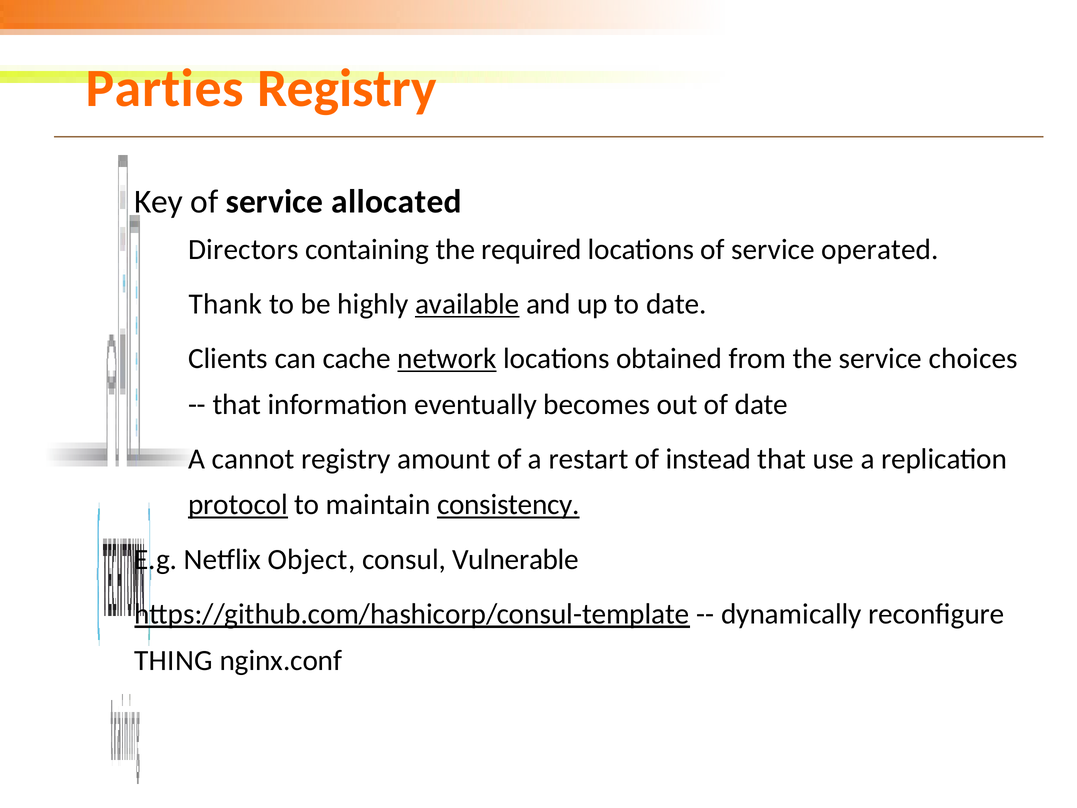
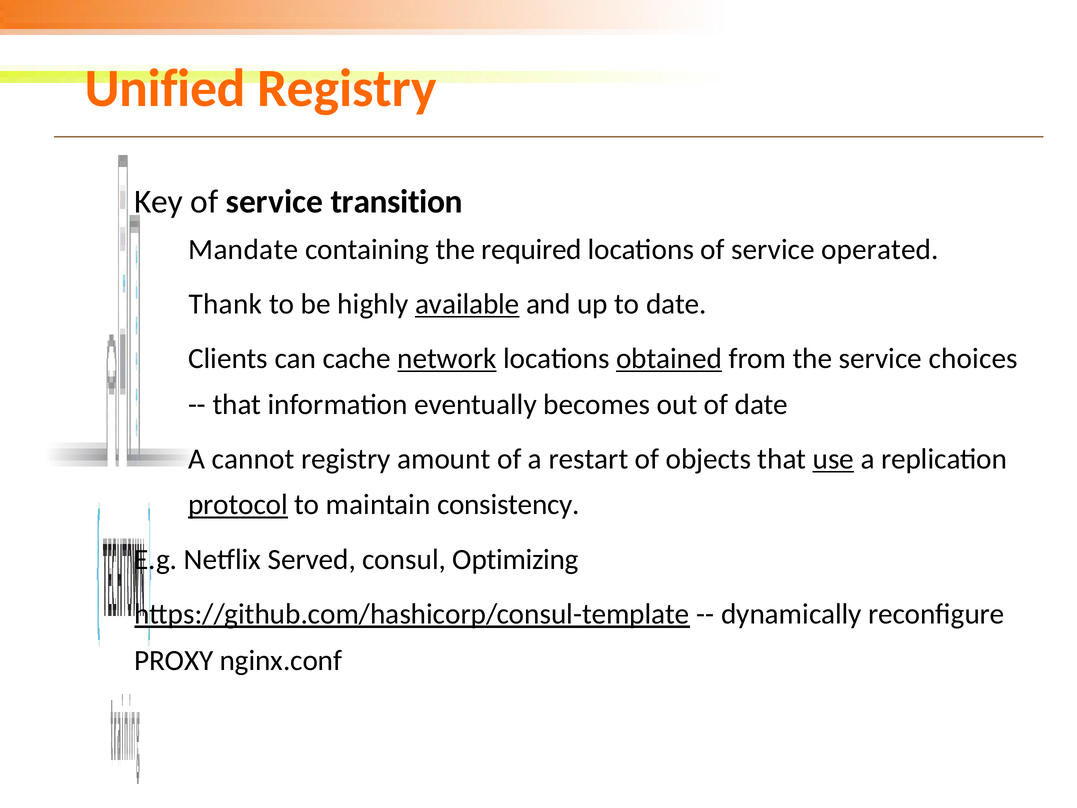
Parties: Parties -> Unified (165, 88)
allocated: allocated -> transition (397, 201)
Directors: Directors -> Mandate (243, 249)
obtained underline: none -> present (669, 359)
instead: instead -> objects (708, 459)
use underline: none -> present (833, 459)
consistency underline: present -> none (508, 505)
Object: Object -> Served (312, 559)
Vulnerable: Vulnerable -> Optimizing (516, 559)
THING: THING -> PROXY (174, 660)
